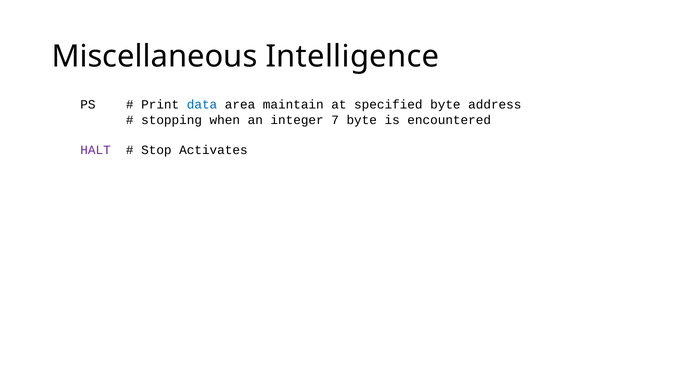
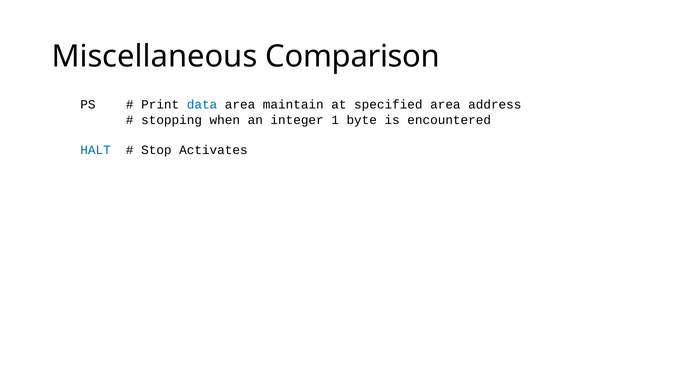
Intelligence: Intelligence -> Comparison (353, 57)
specified byte: byte -> area (445, 105)
7: 7 -> 1 (335, 120)
HALT colour: purple -> blue (96, 150)
